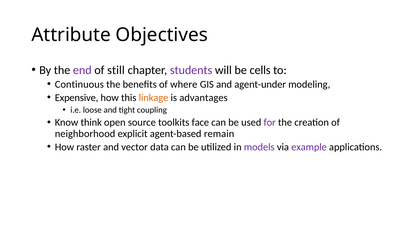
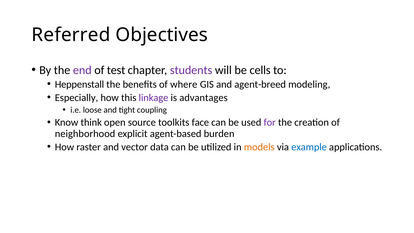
Attribute: Attribute -> Referred (71, 35)
still: still -> test (116, 70)
Continuous: Continuous -> Heppenstall (79, 84)
agent-under: agent-under -> agent-breed (260, 84)
Expensive: Expensive -> Especially (77, 98)
linkage colour: orange -> purple (154, 98)
remain: remain -> burden (219, 134)
models colour: purple -> orange (259, 147)
example colour: purple -> blue (309, 147)
